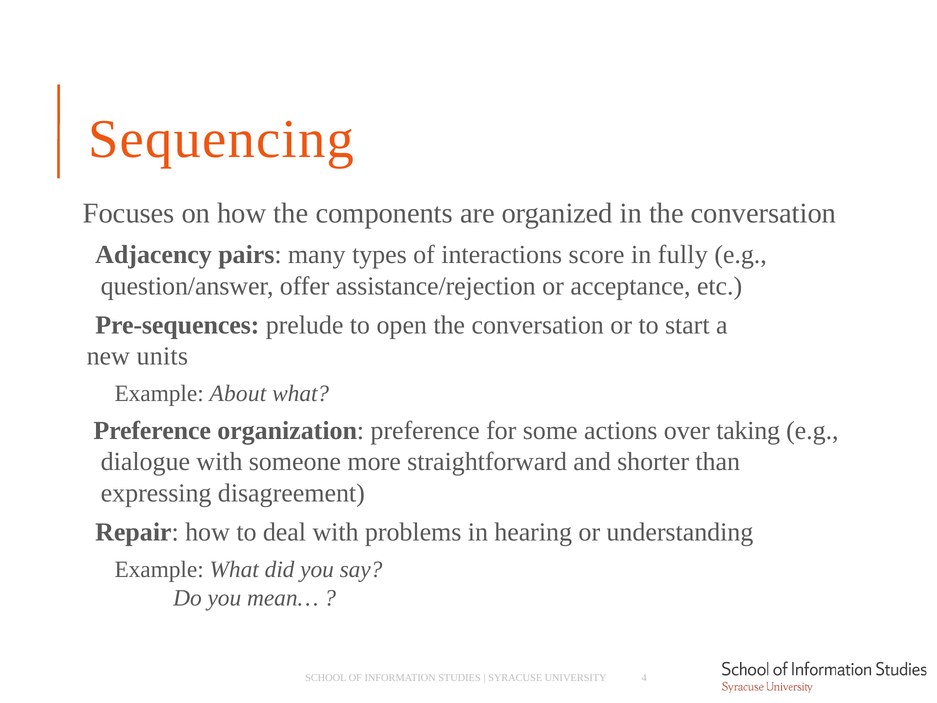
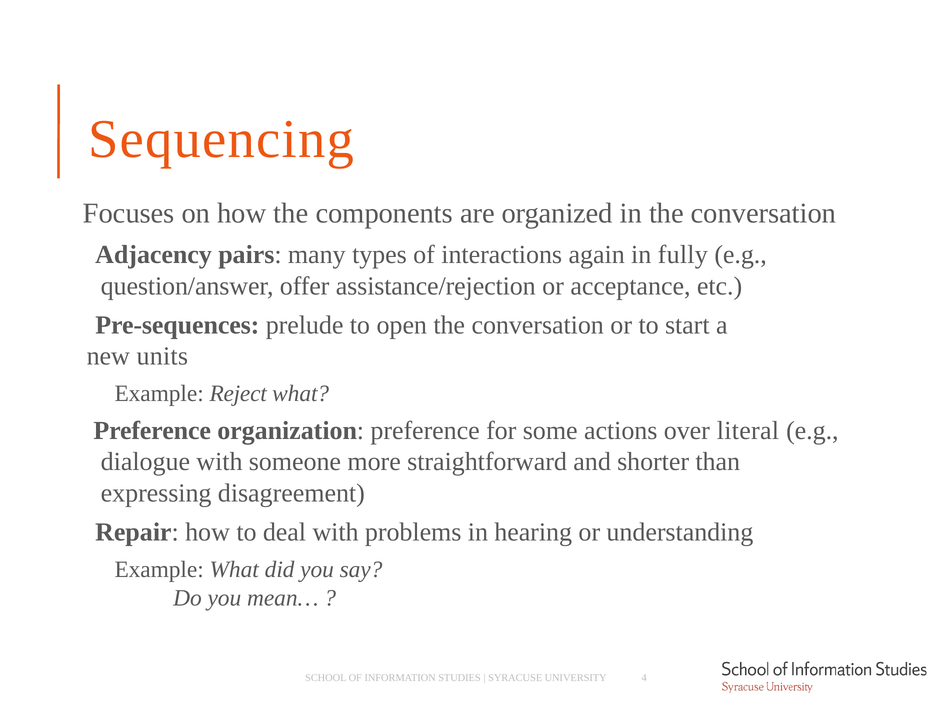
score: score -> again (597, 255)
About: About -> Reject (238, 393)
taking: taking -> literal (748, 430)
